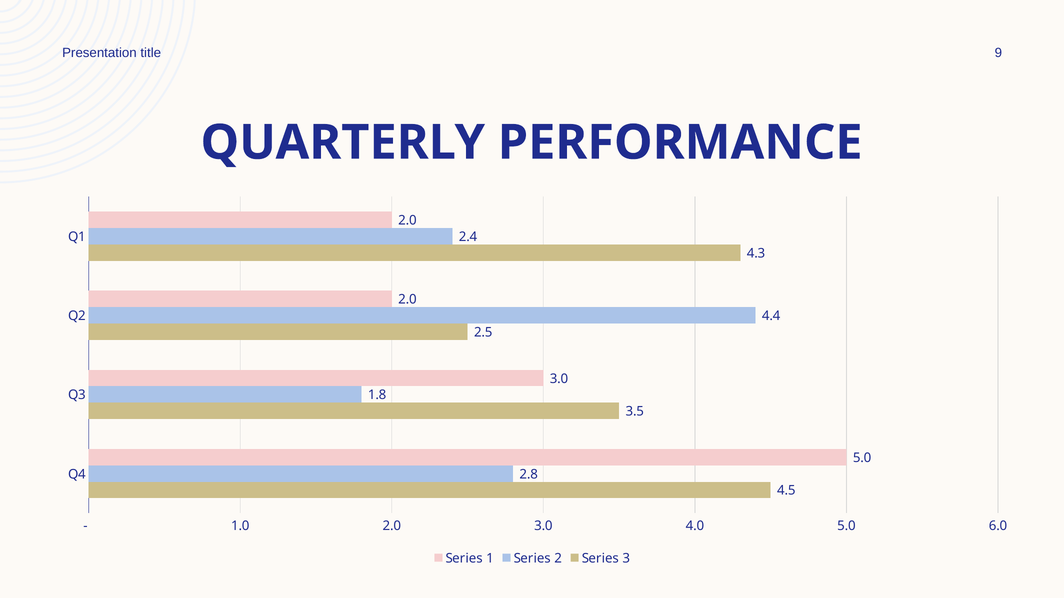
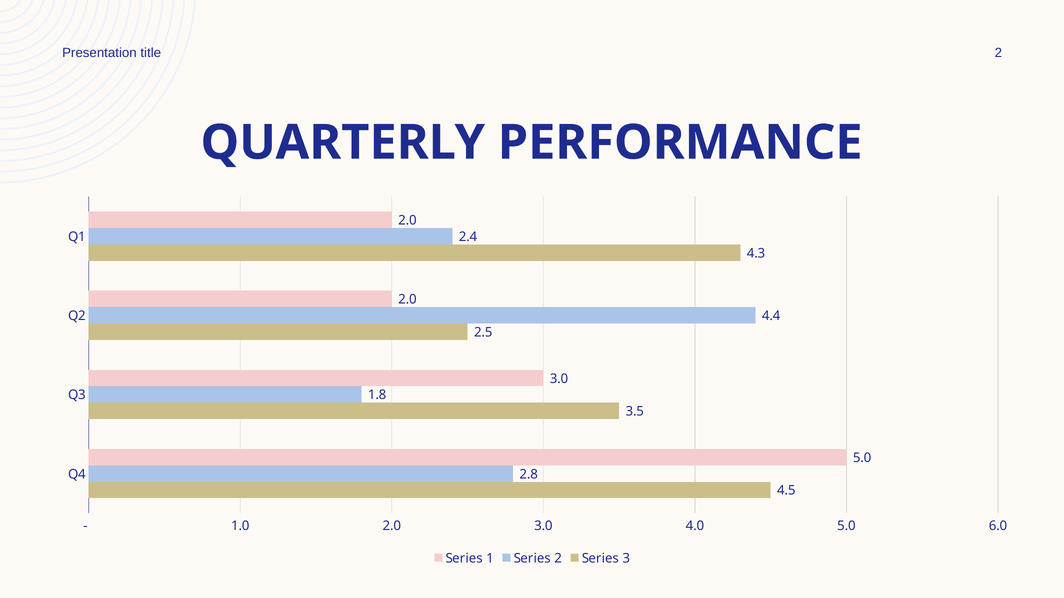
title 9: 9 -> 2 (998, 53)
